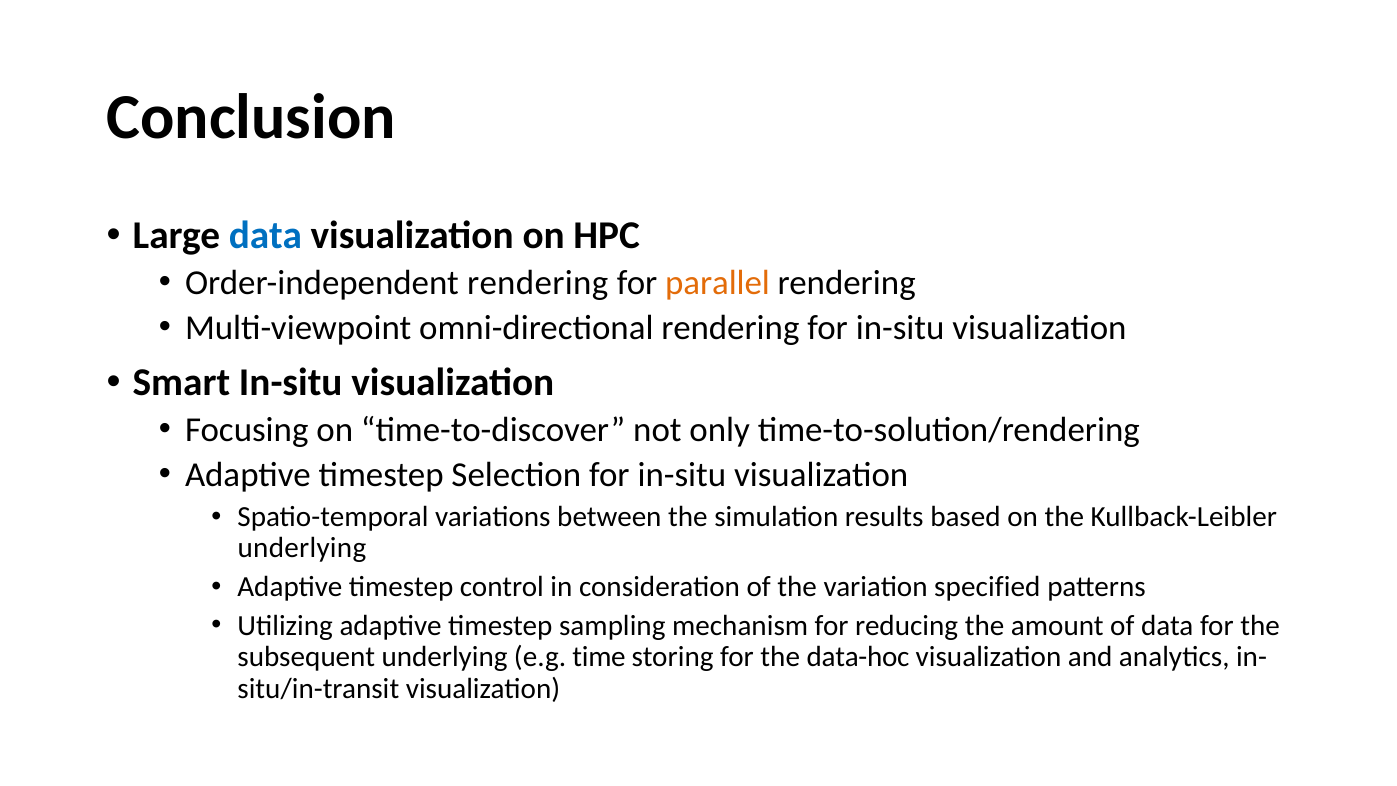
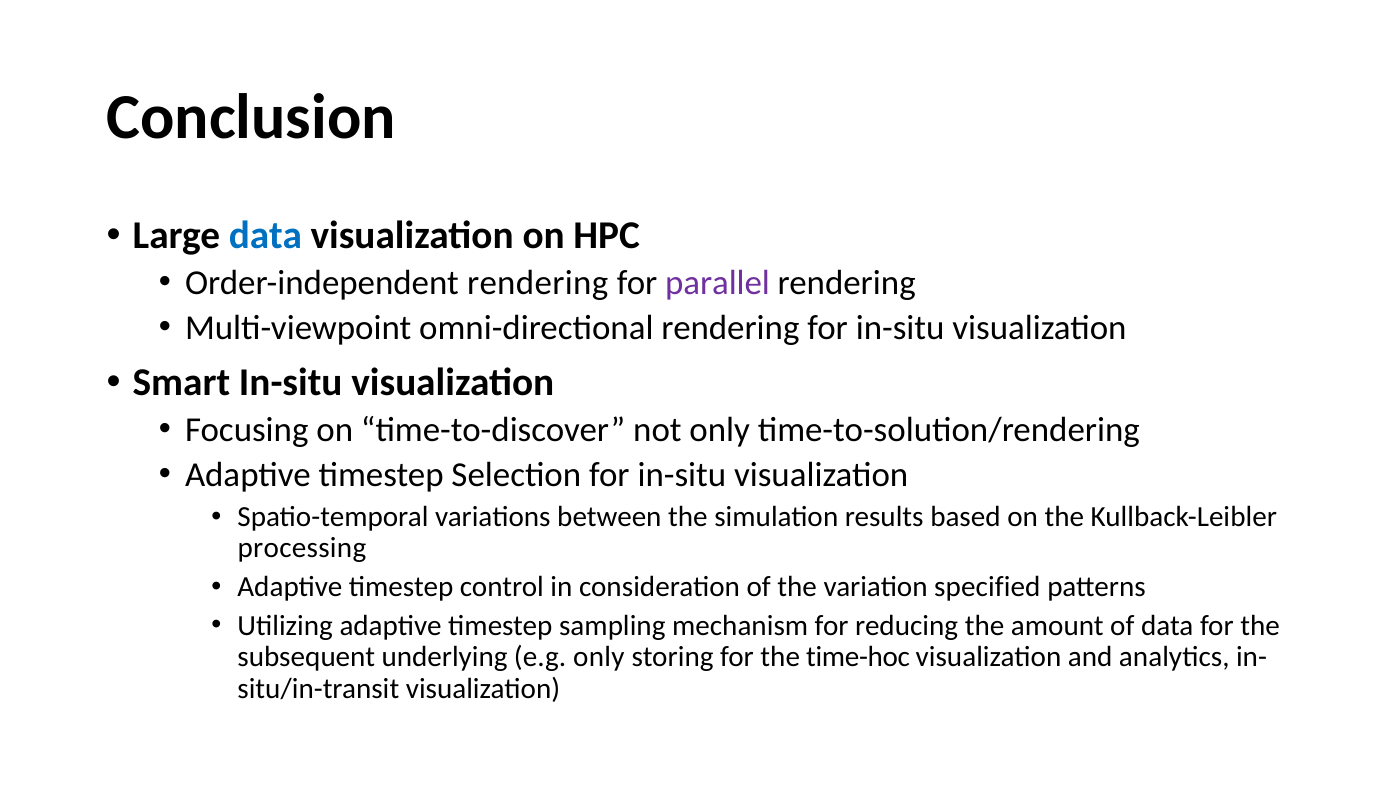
parallel colour: orange -> purple (718, 283)
underlying: underlying -> processing (302, 548)
e.g time: time -> only (599, 657)
data-hoc: data-hoc -> time-hoc (858, 657)
